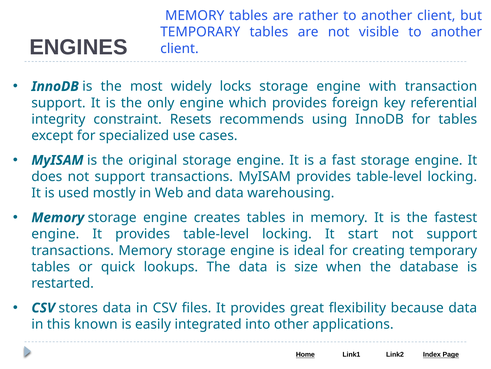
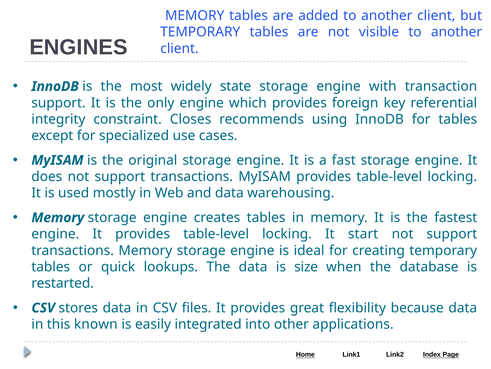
rather: rather -> added (318, 16)
locks: locks -> state (236, 86)
Resets: Resets -> Closes (191, 119)
